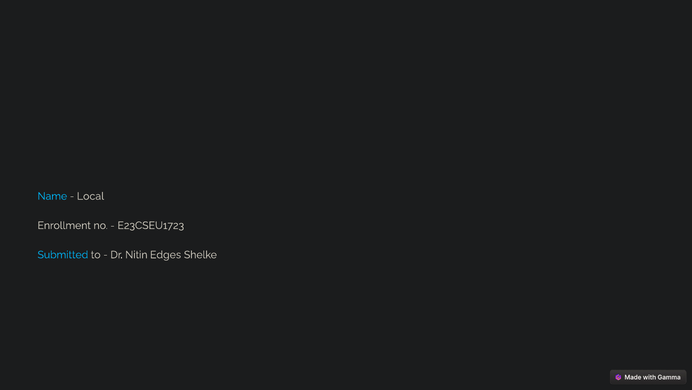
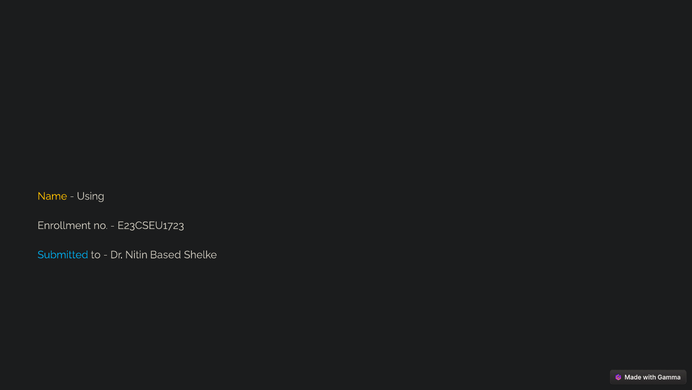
Name colour: light blue -> yellow (52, 196)
Local: Local -> Using (91, 196)
Edges: Edges -> Based (166, 254)
